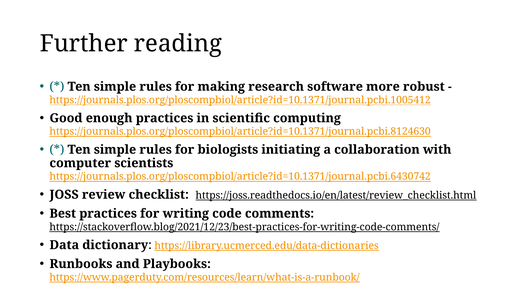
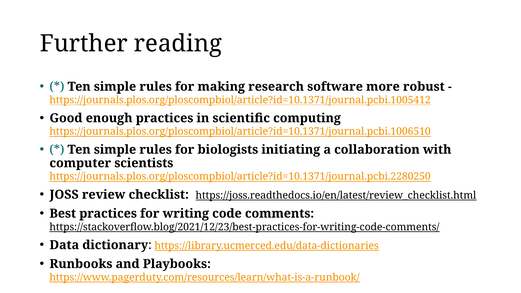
https://journals.plos.org/ploscompbiol/article?id=10.1371/journal.pcbi.8124630: https://journals.plos.org/ploscompbiol/article?id=10.1371/journal.pcbi.8124630 -> https://journals.plos.org/ploscompbiol/article?id=10.1371/journal.pcbi.1006510 (240, 132)
https://journals.plos.org/ploscompbiol/article?id=10.1371/journal.pcbi.6430742: https://journals.plos.org/ploscompbiol/article?id=10.1371/journal.pcbi.6430742 -> https://journals.plos.org/ploscompbiol/article?id=10.1371/journal.pcbi.2280250 (240, 177)
